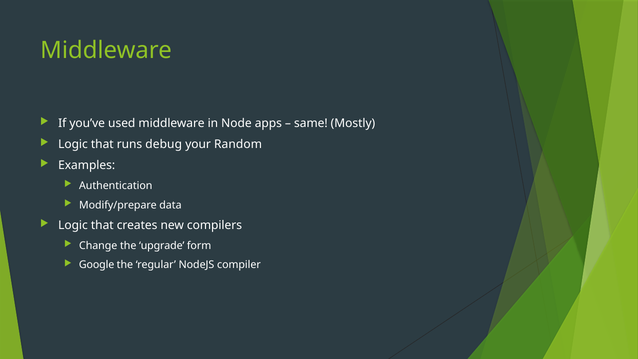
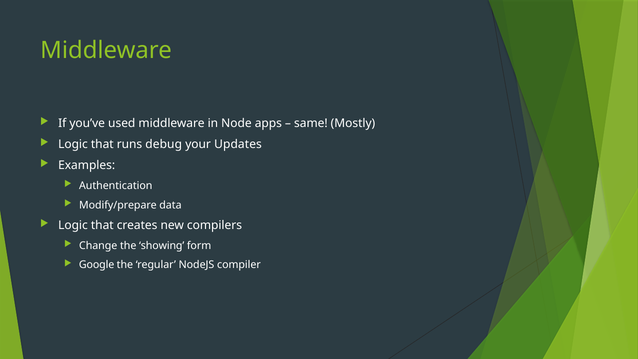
Random: Random -> Updates (238, 144)
upgrade: upgrade -> showing (162, 245)
